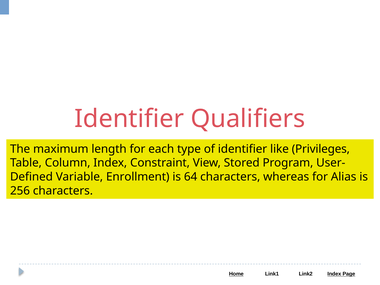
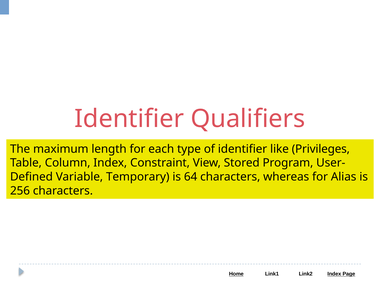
Enrollment: Enrollment -> Temporary (138, 177)
